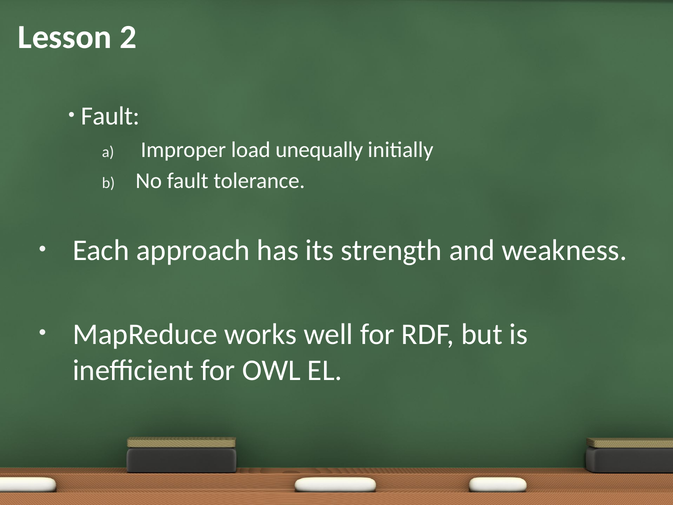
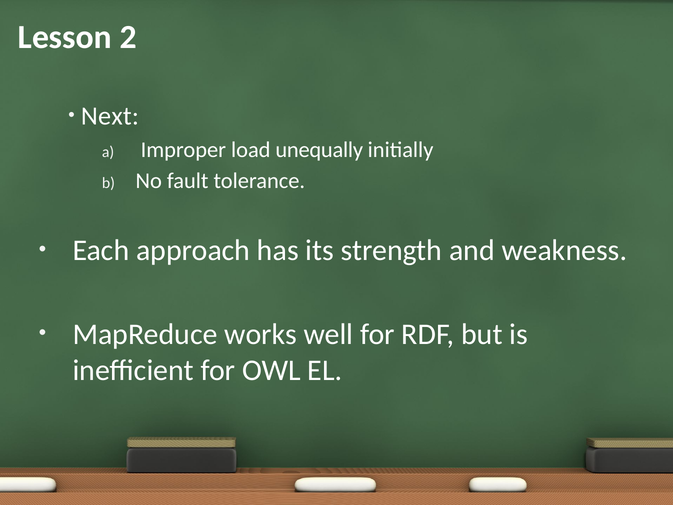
Fault: Fault -> Next (110, 116)
